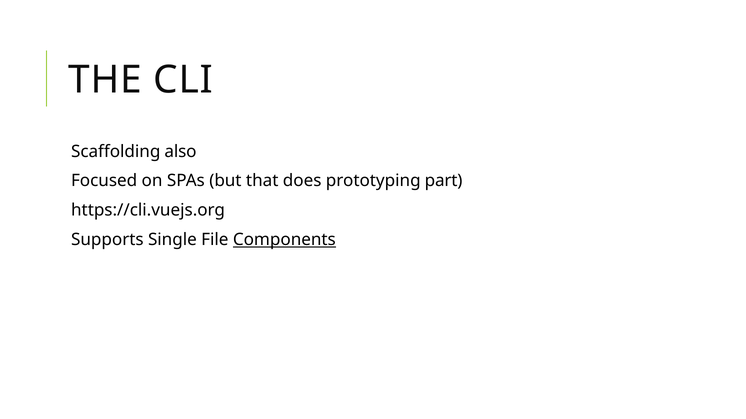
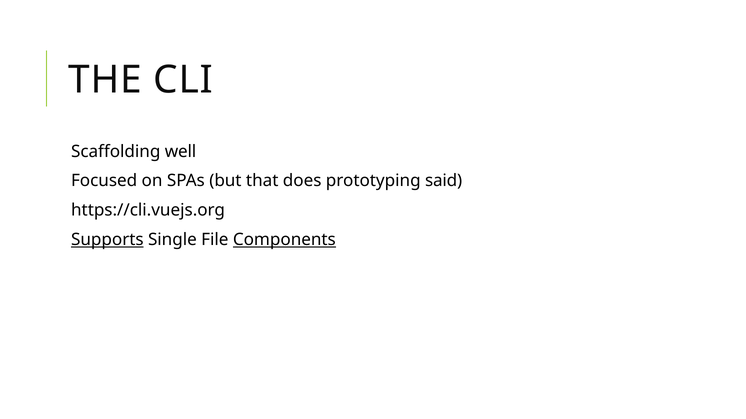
also: also -> well (180, 152)
part: part -> said (444, 181)
Supports underline: none -> present (107, 240)
